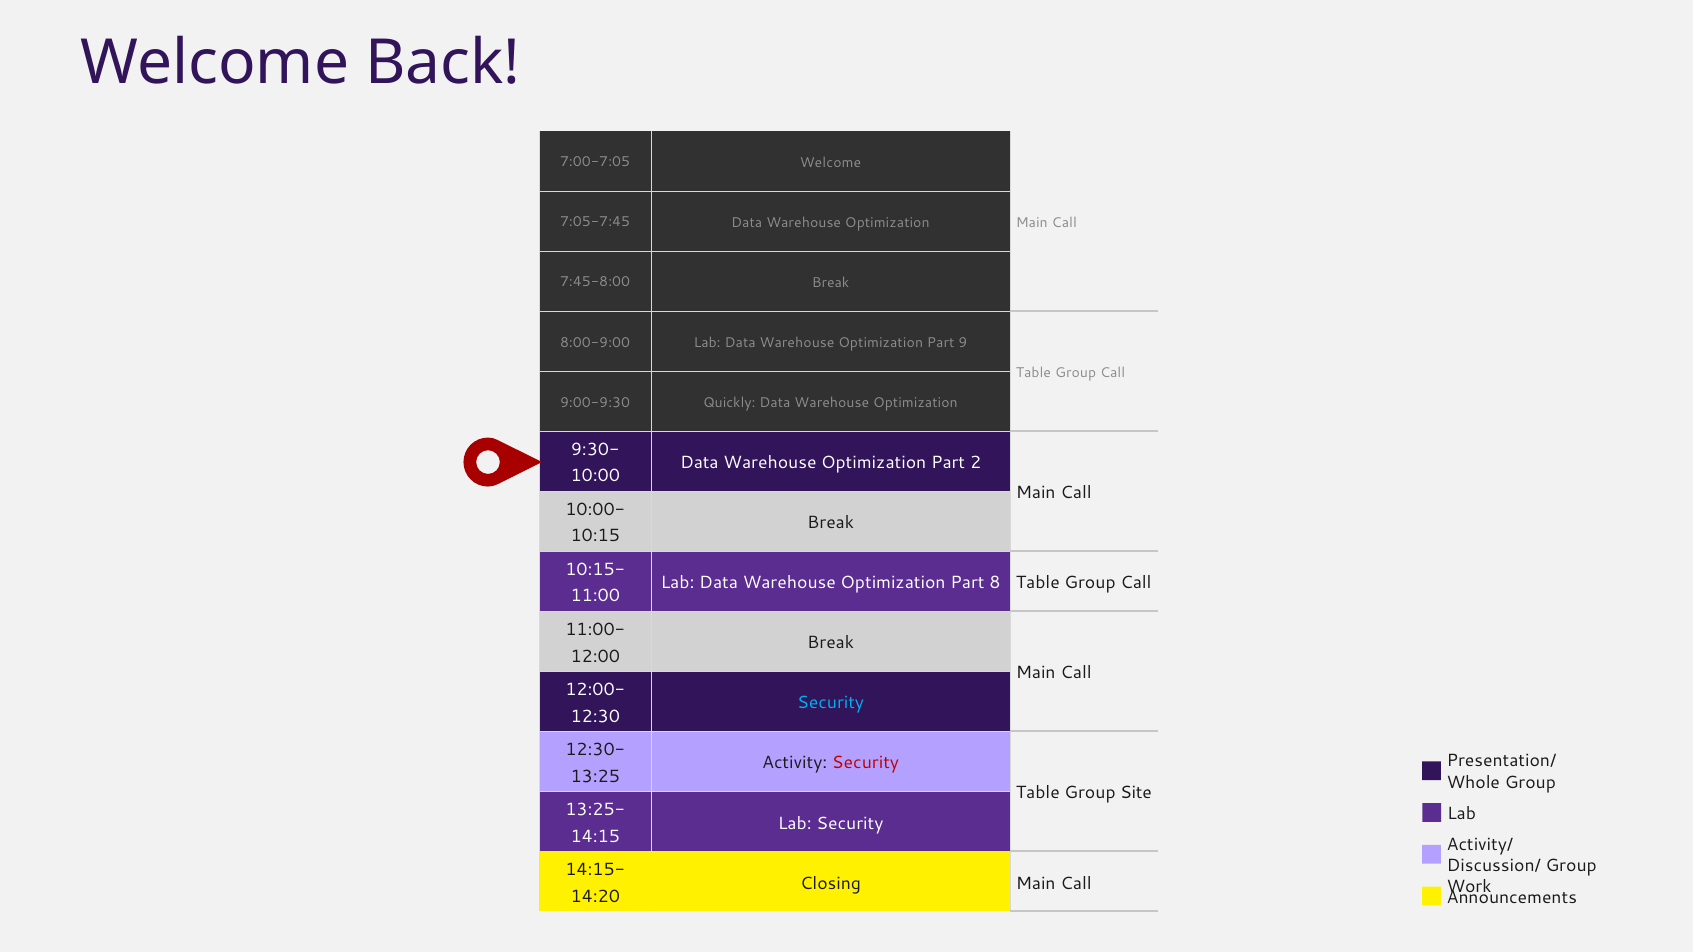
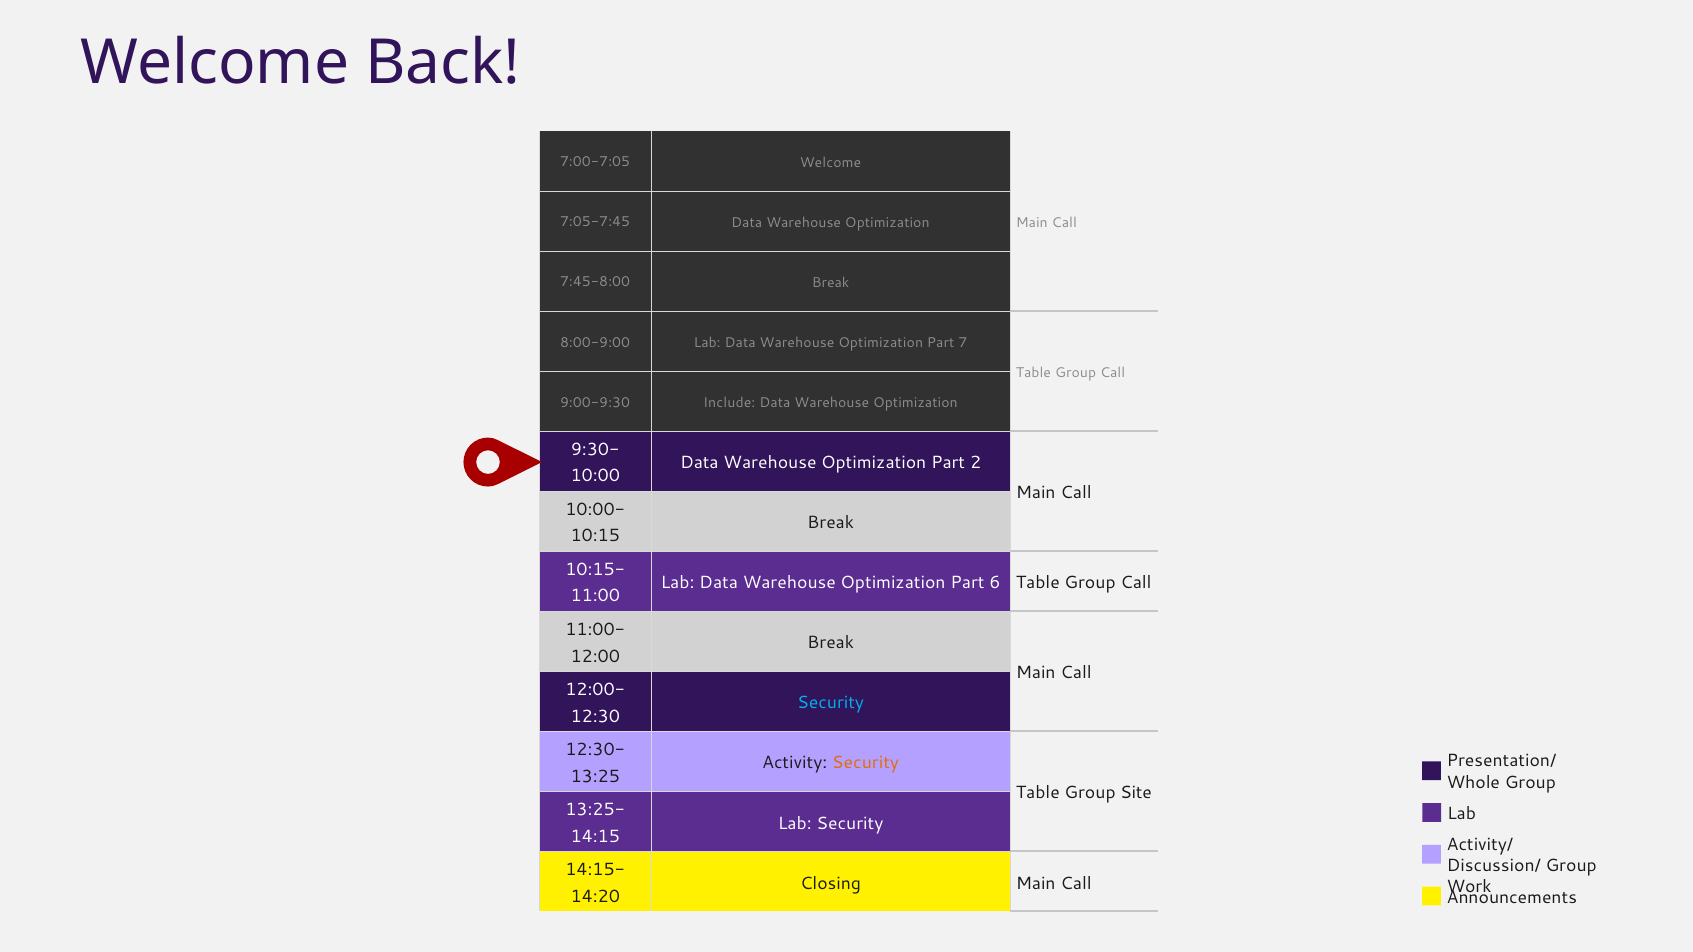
9: 9 -> 7 (963, 343)
Quickly: Quickly -> Include (729, 403)
8: 8 -> 6 (995, 583)
Security colour: red -> orange (866, 763)
